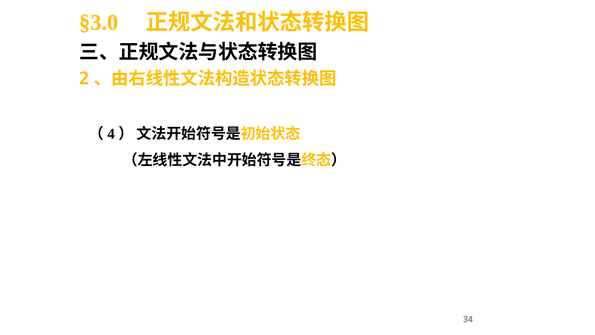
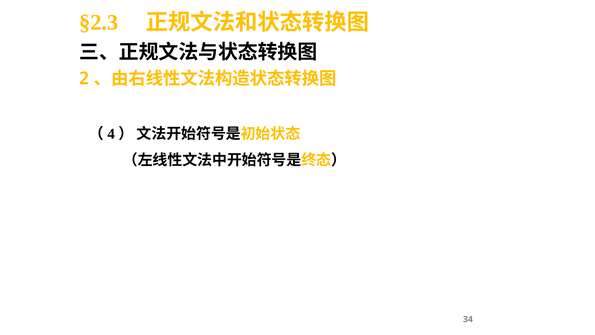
§3.0: §3.0 -> §2.3 (99, 22)
